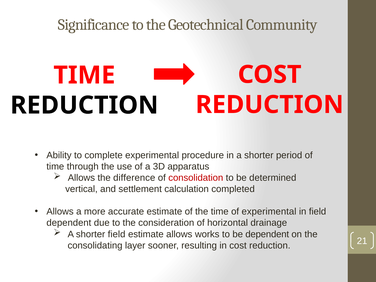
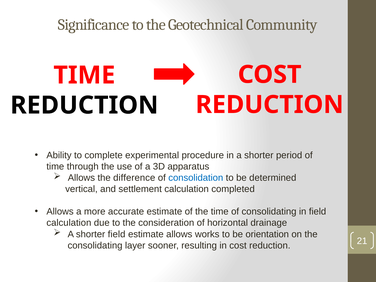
consolidation colour: red -> blue (196, 178)
of experimental: experimental -> consolidating (269, 212)
dependent: dependent -> calculation (69, 223)
be dependent: dependent -> orientation (267, 234)
